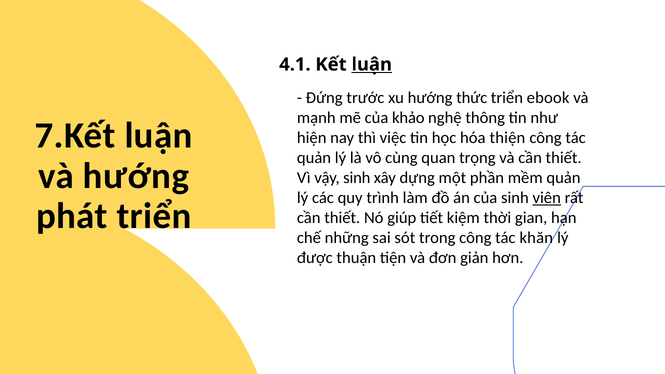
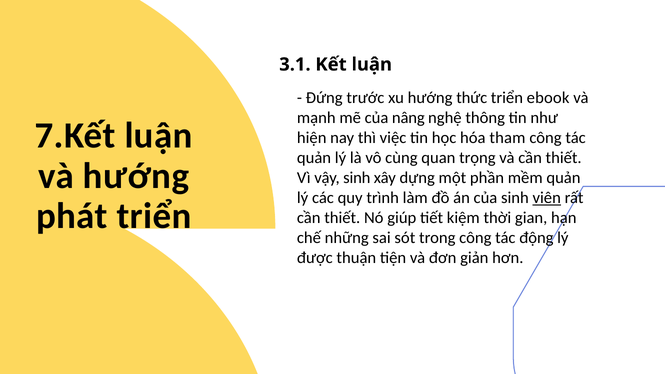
4.1: 4.1 -> 3.1 (295, 64)
luận underline: present -> none (372, 64)
khảo: khảo -> nâng (408, 118)
thiện: thiện -> tham (507, 138)
khăn: khăn -> động (536, 238)
